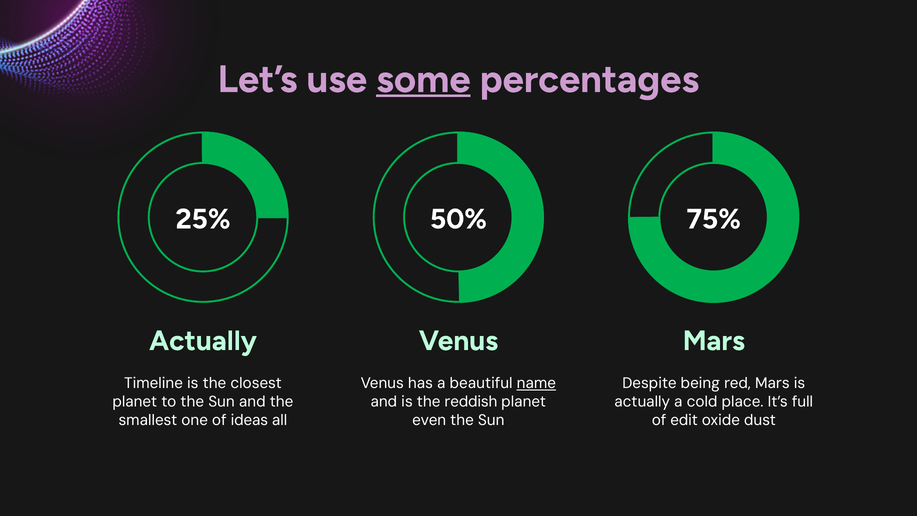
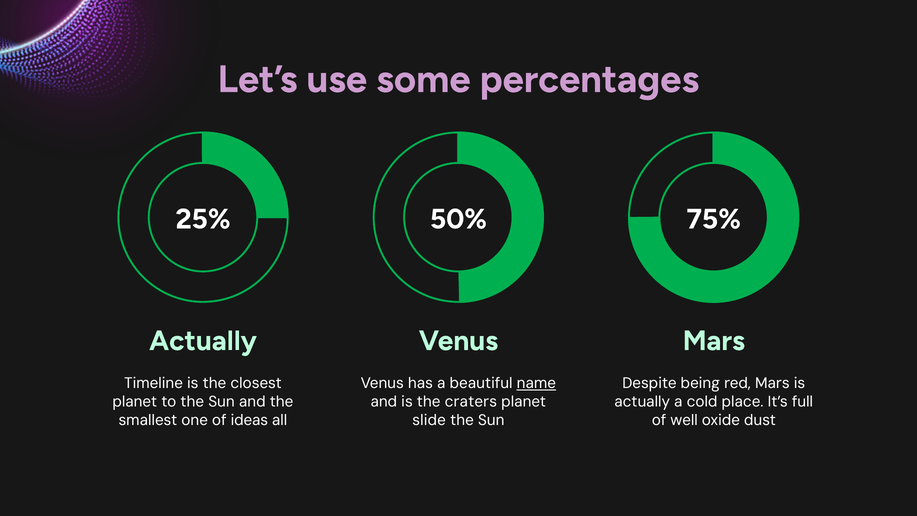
some underline: present -> none (423, 79)
reddish: reddish -> craters (471, 402)
even: even -> slide (429, 420)
edit: edit -> well (684, 420)
